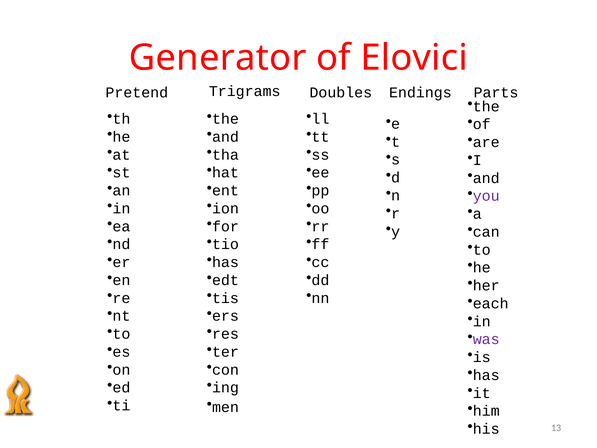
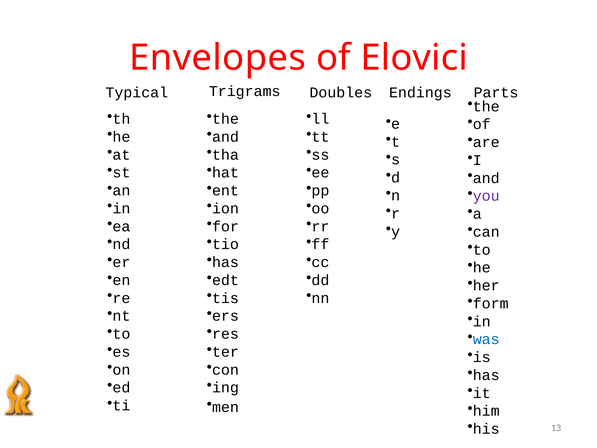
Generator: Generator -> Envelopes (218, 58)
Pretend: Pretend -> Typical (137, 93)
each: each -> form (491, 303)
was colour: purple -> blue (486, 339)
